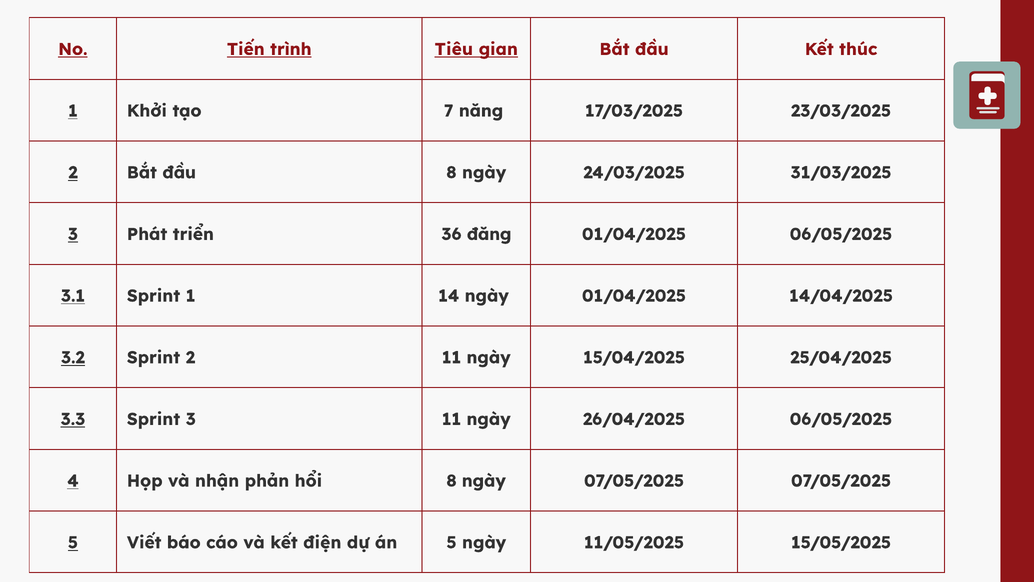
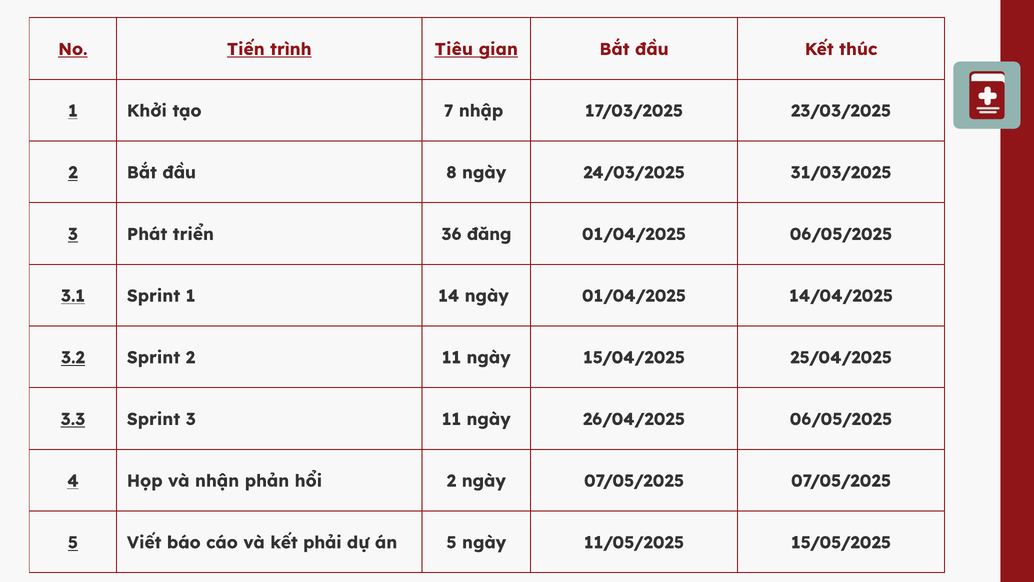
năng: năng -> nhập (481, 111)
hổi 8: 8 -> 2 (451, 481)
điện: điện -> phải (322, 542)
